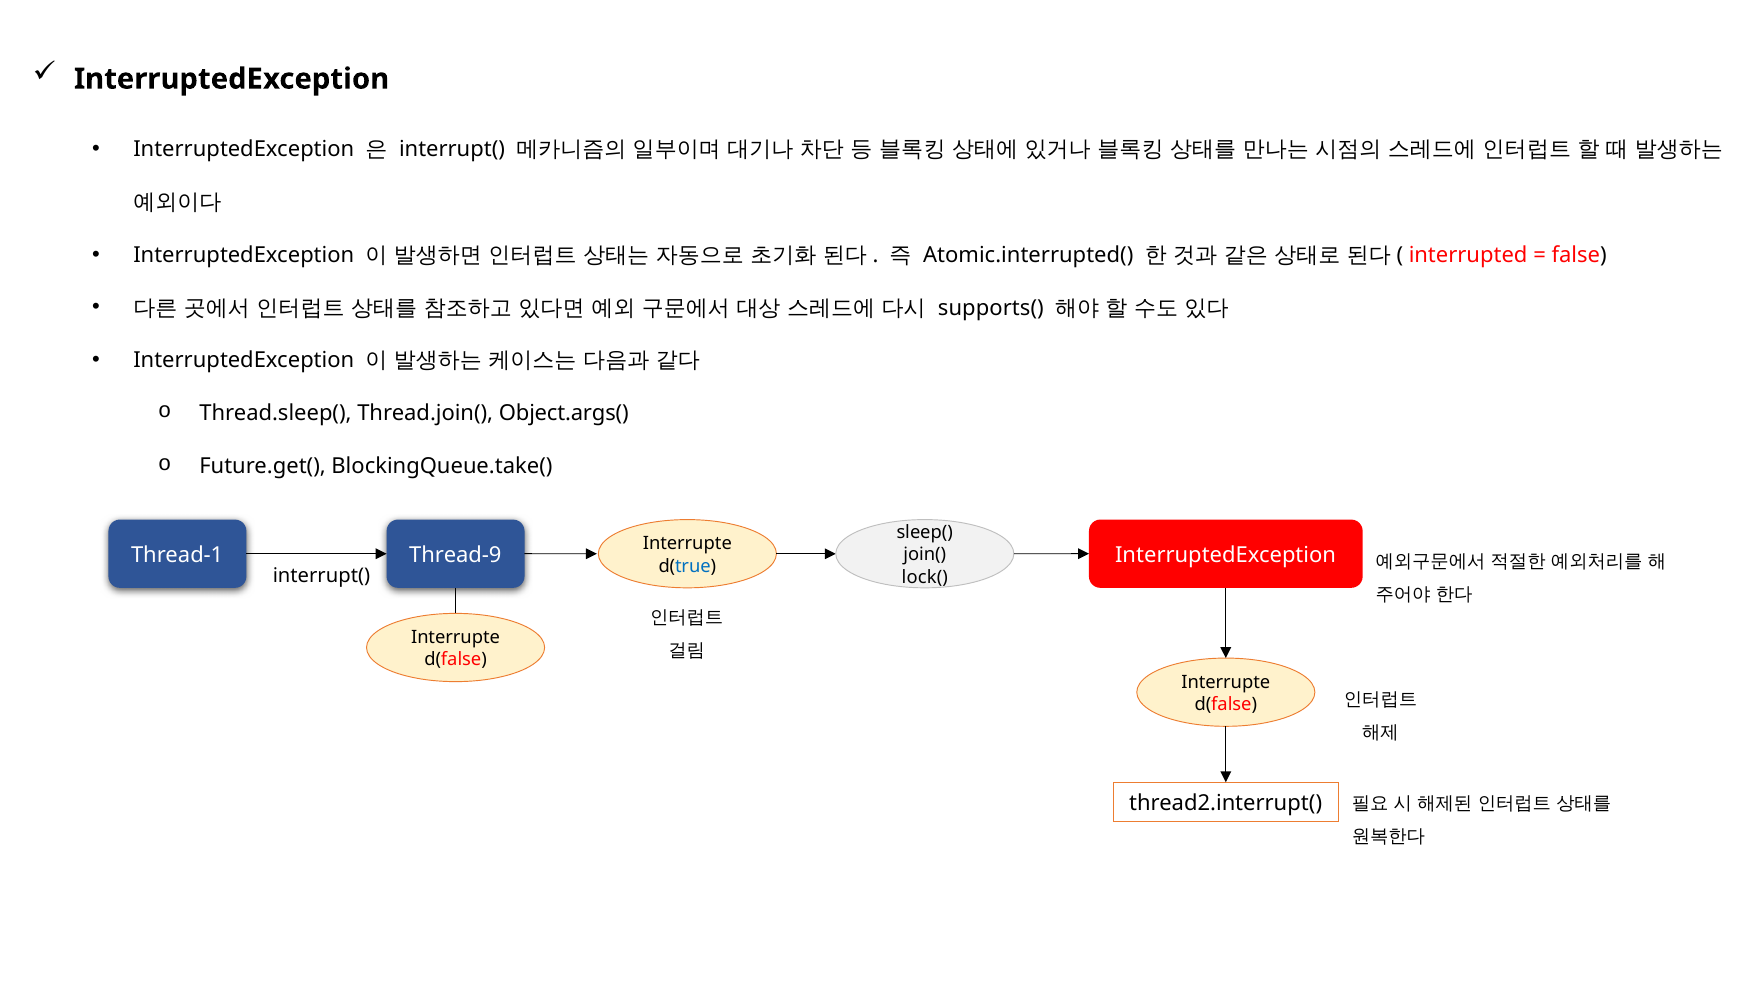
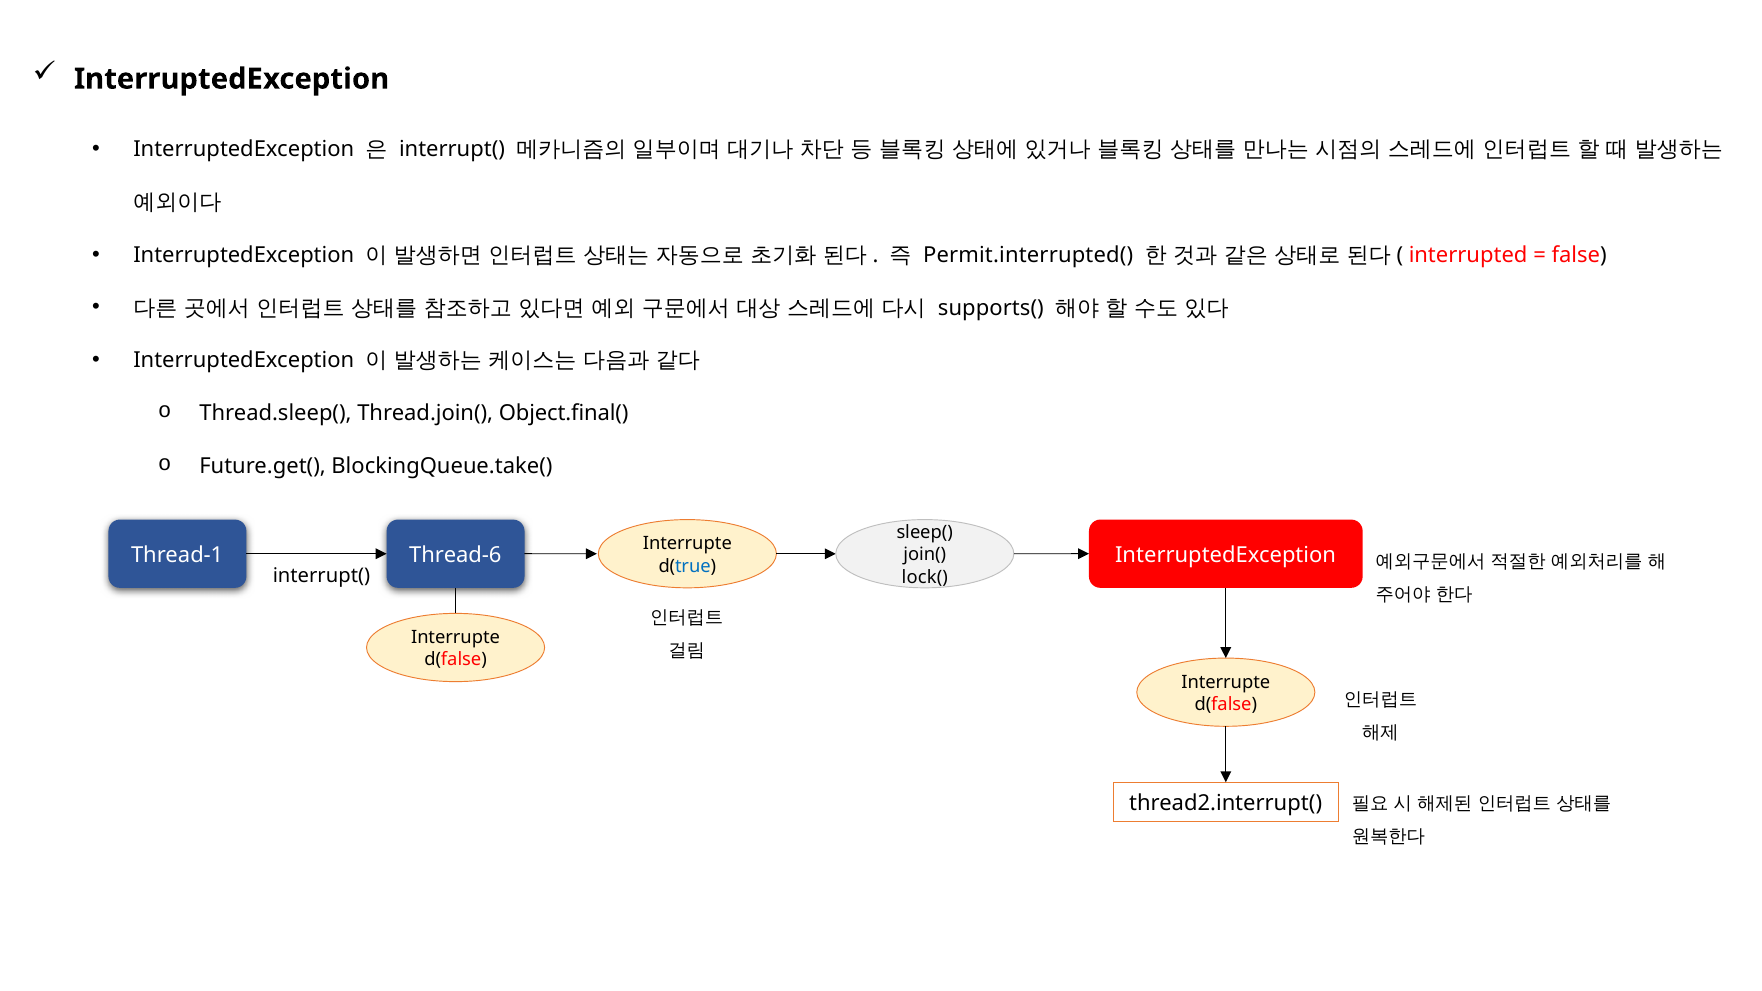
Atomic.interrupted(: Atomic.interrupted( -> Permit.interrupted( (1028, 255)
Object.args(: Object.args( -> Object.final( (564, 414)
Thread-9: Thread-9 -> Thread-6 (455, 555)
